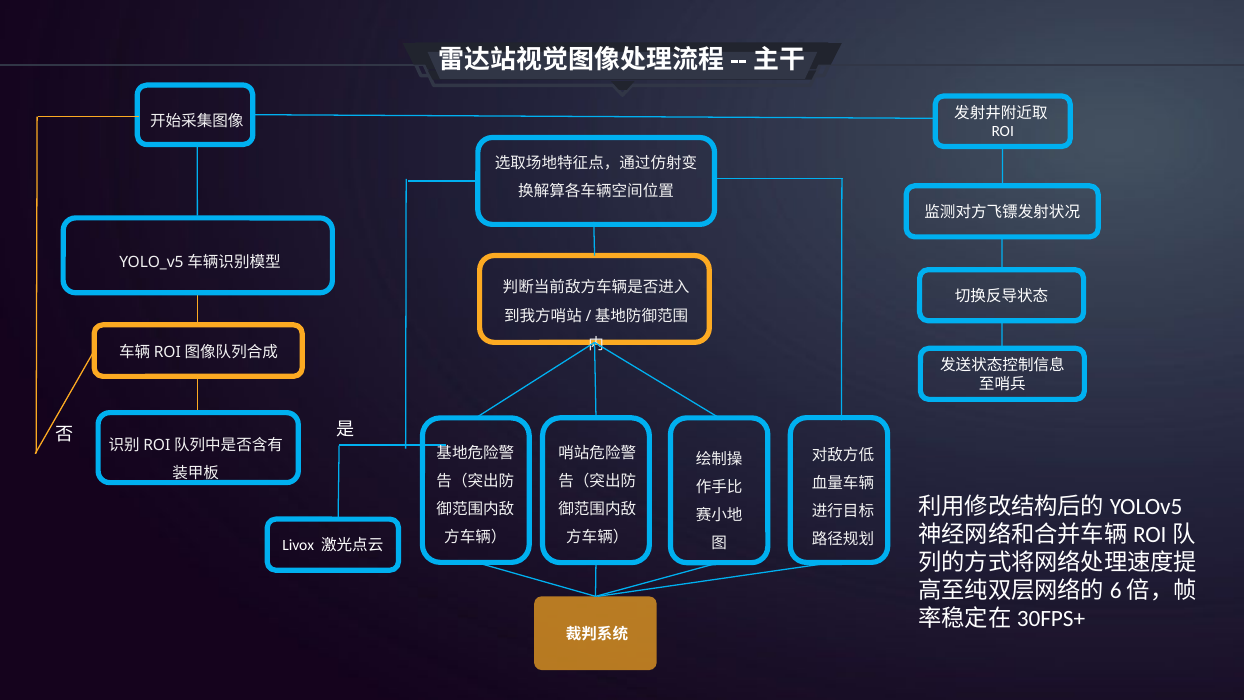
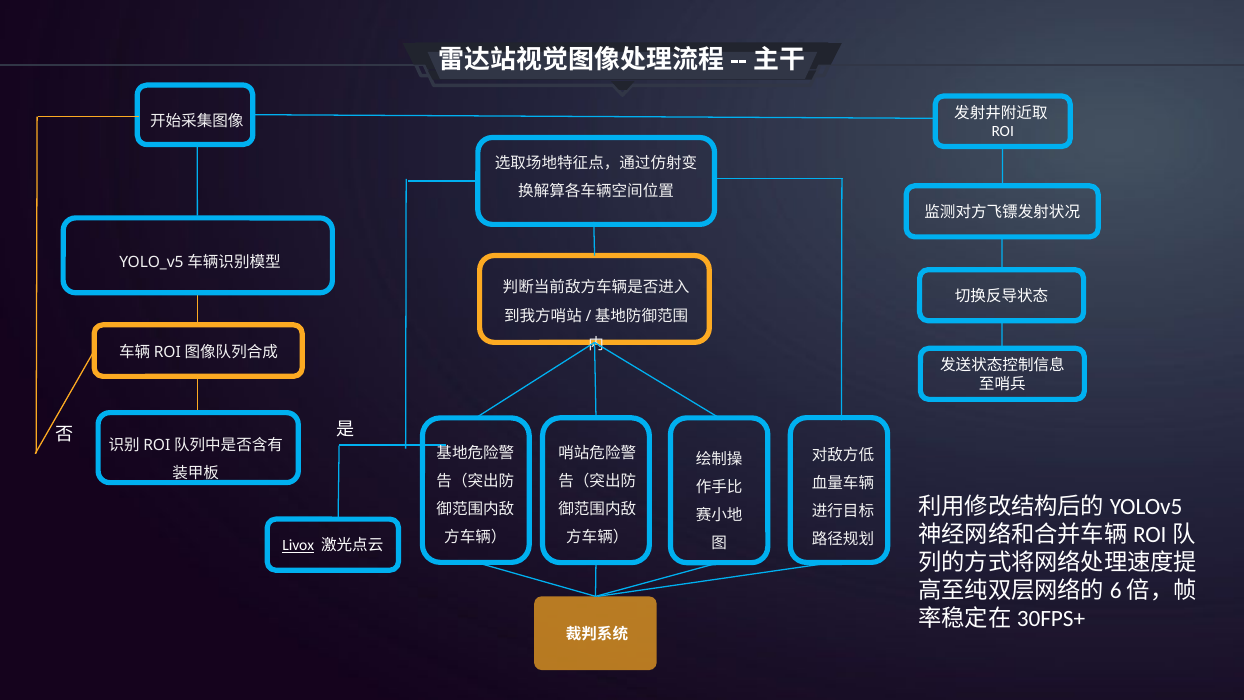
Livox underline: none -> present (298, 546)
